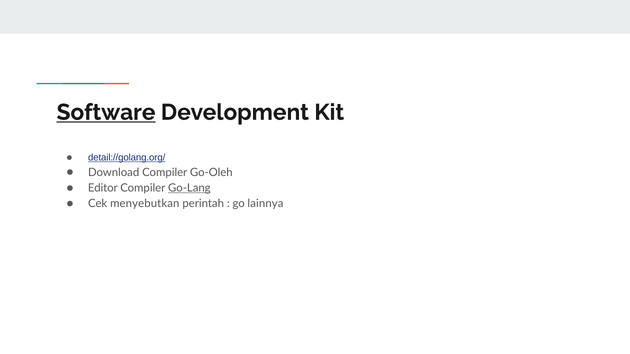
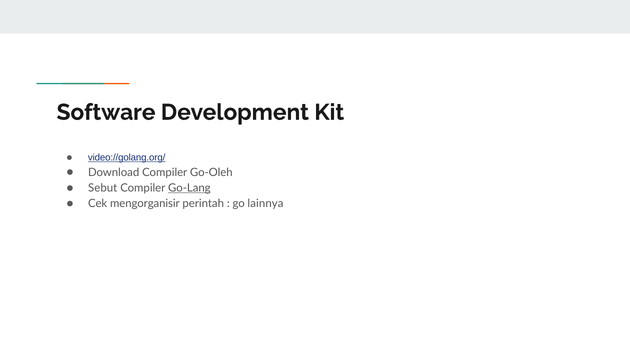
Software underline: present -> none (106, 112)
detail://golang.org/: detail://golang.org/ -> video://golang.org/ (127, 158)
Editor: Editor -> Sebut (103, 188)
menyebutkan: menyebutkan -> mengorganisir (145, 204)
